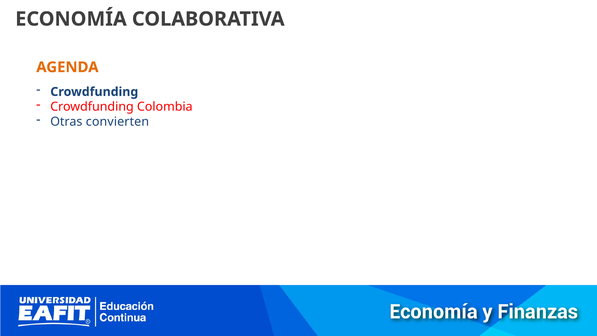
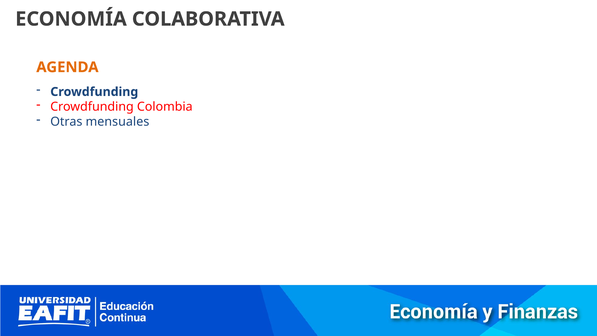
convierten: convierten -> mensuales (117, 122)
